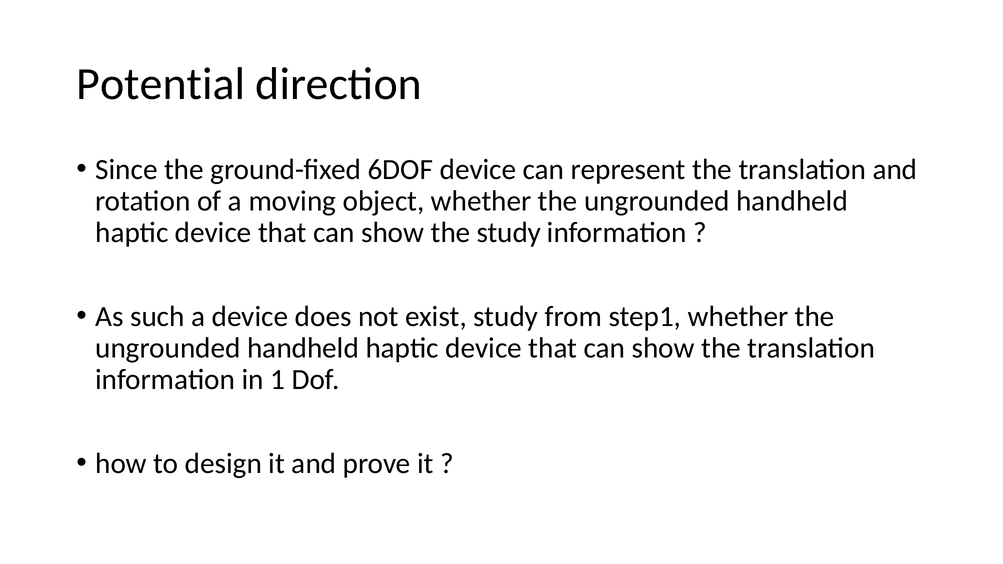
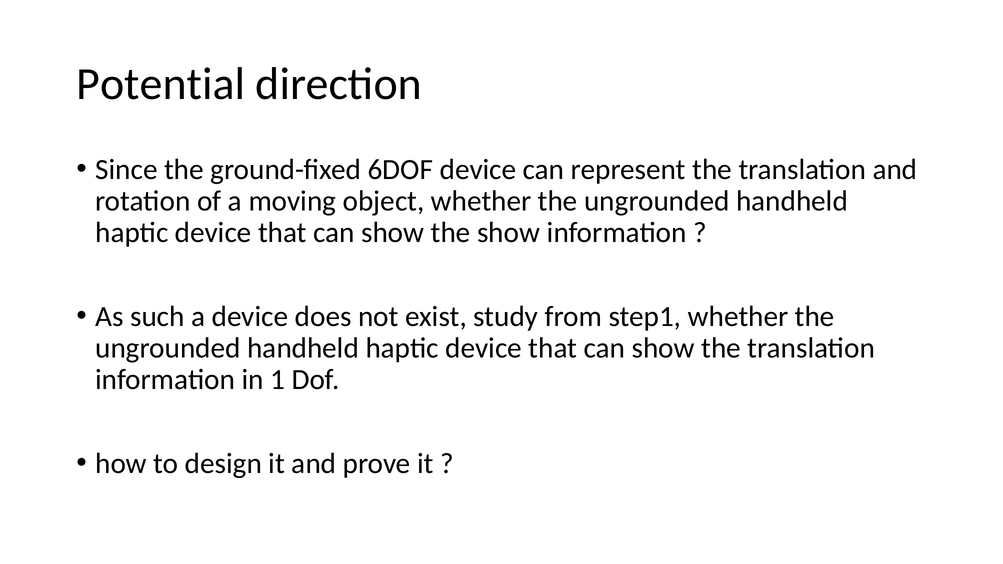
the study: study -> show (509, 233)
